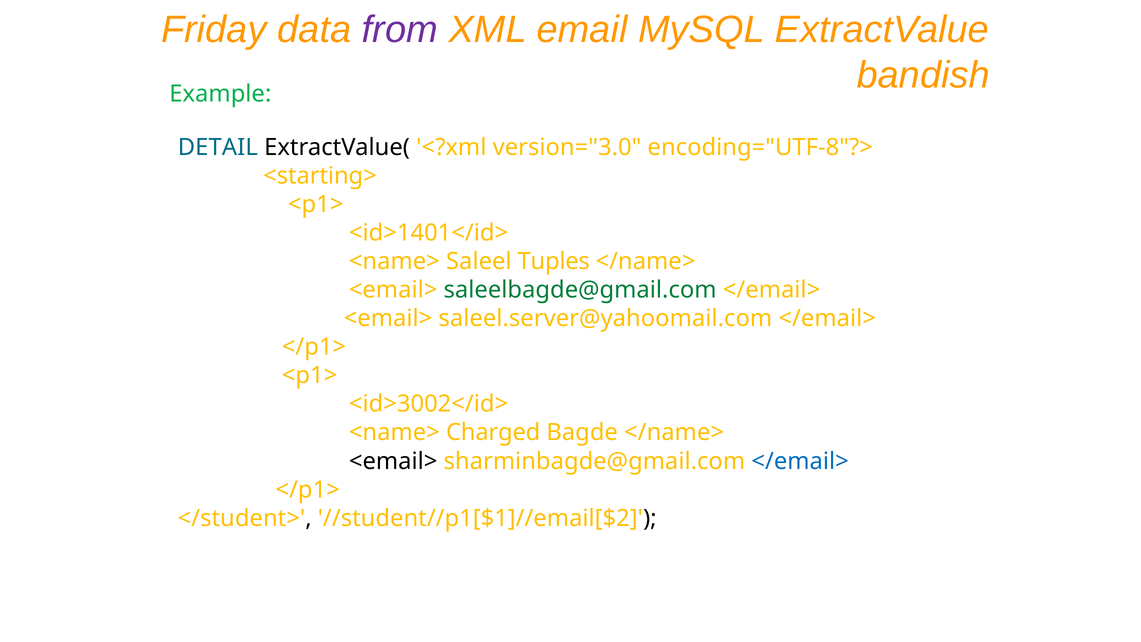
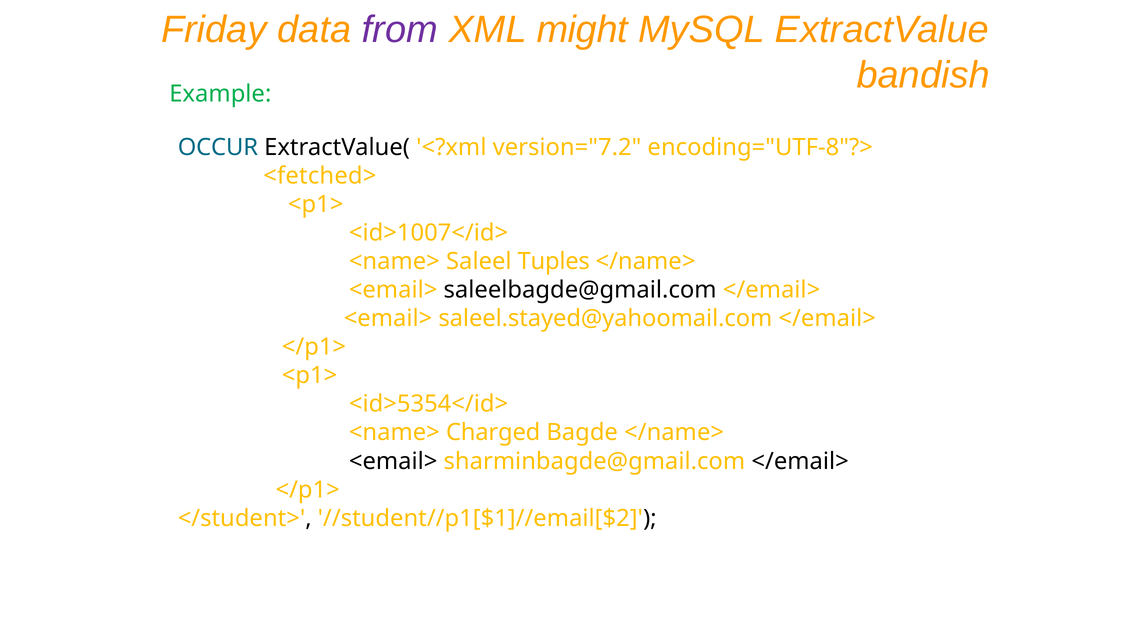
email: email -> might (582, 30)
DETAIL: DETAIL -> OCCUR (218, 147)
version="3.0: version="3.0 -> version="7.2 (567, 147)
<starting>: <starting> -> <fetched> (320, 176)
<id>1401</id>: <id>1401</id> -> <id>1007</id> (429, 233)
saleelbagde@gmail.com colour: green -> black (580, 290)
saleel.server@yahoomail.com: saleel.server@yahoomail.com -> saleel.stayed@yahoomail.com (605, 318)
<id>3002</id>: <id>3002</id> -> <id>5354</id> (429, 404)
</email> colour: blue -> black (800, 461)
